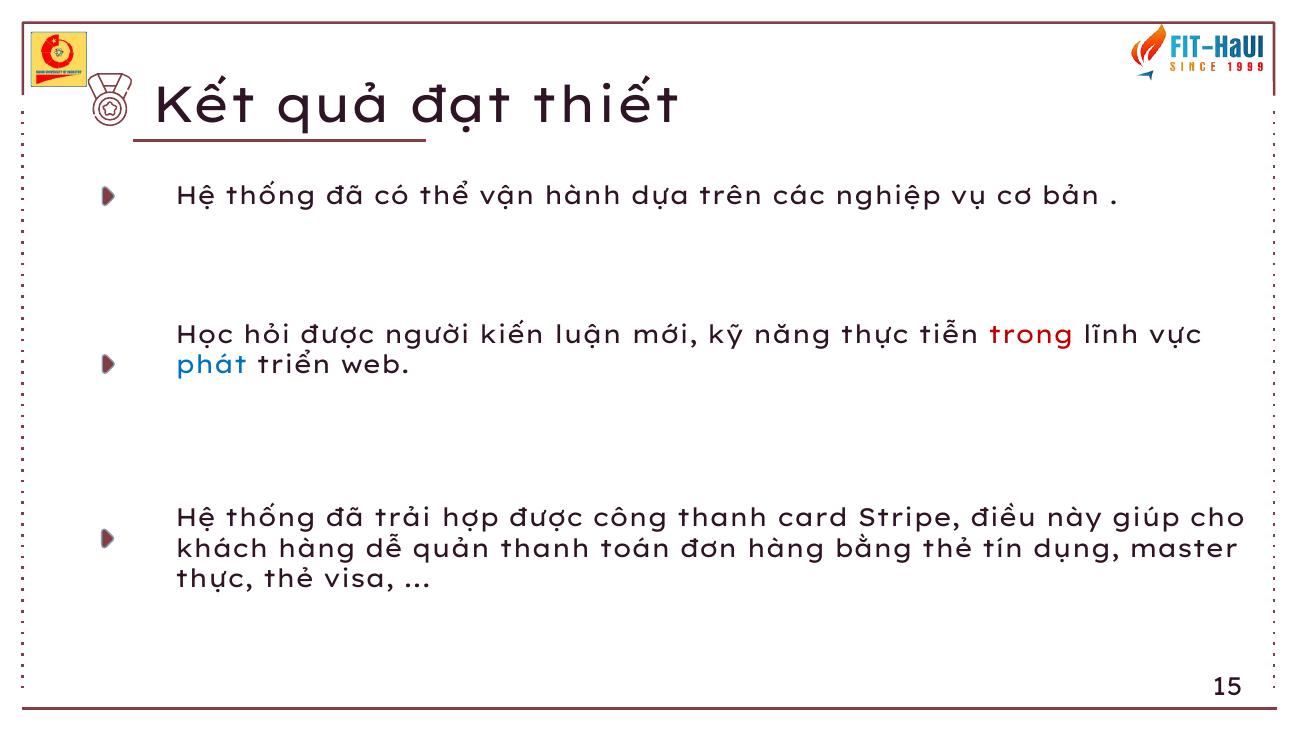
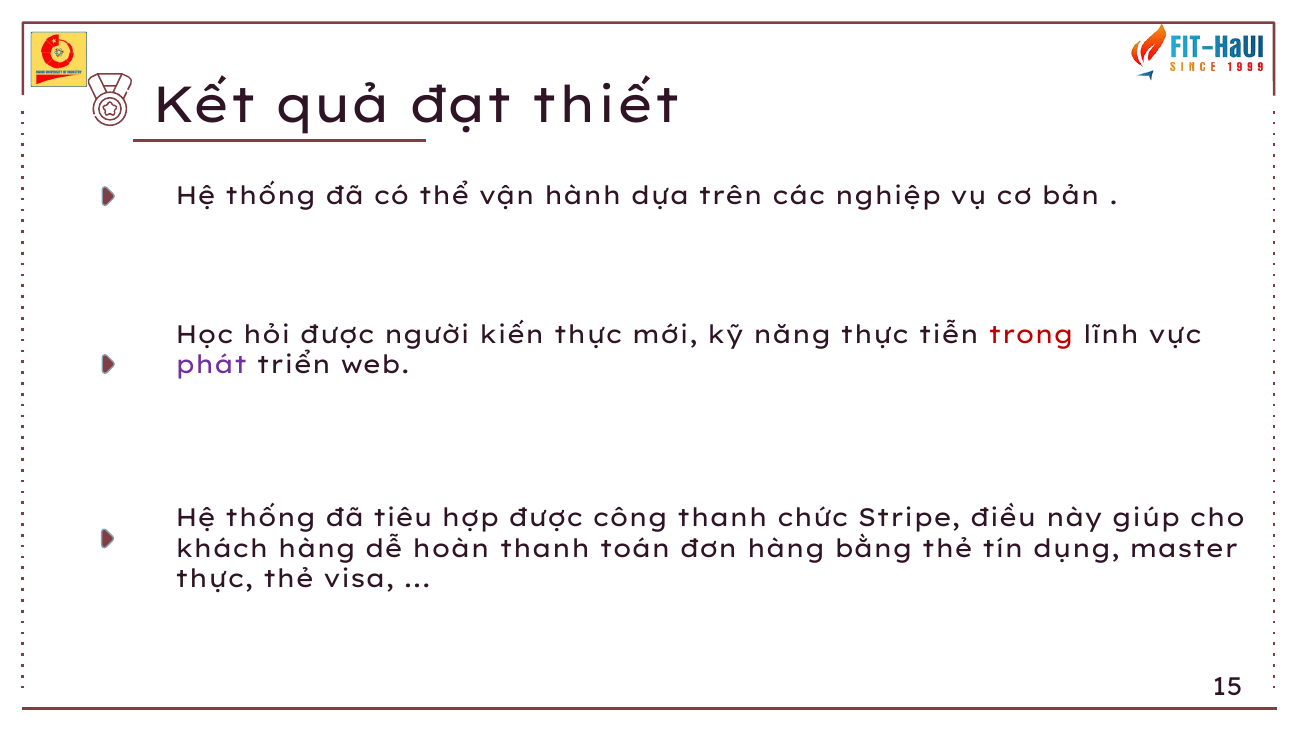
kiến luận: luận -> thực (588, 335)
phát colour: blue -> purple (211, 365)
trải: trải -> tiêu (403, 518)
card: card -> chức (813, 518)
quản: quản -> hoàn (451, 549)
